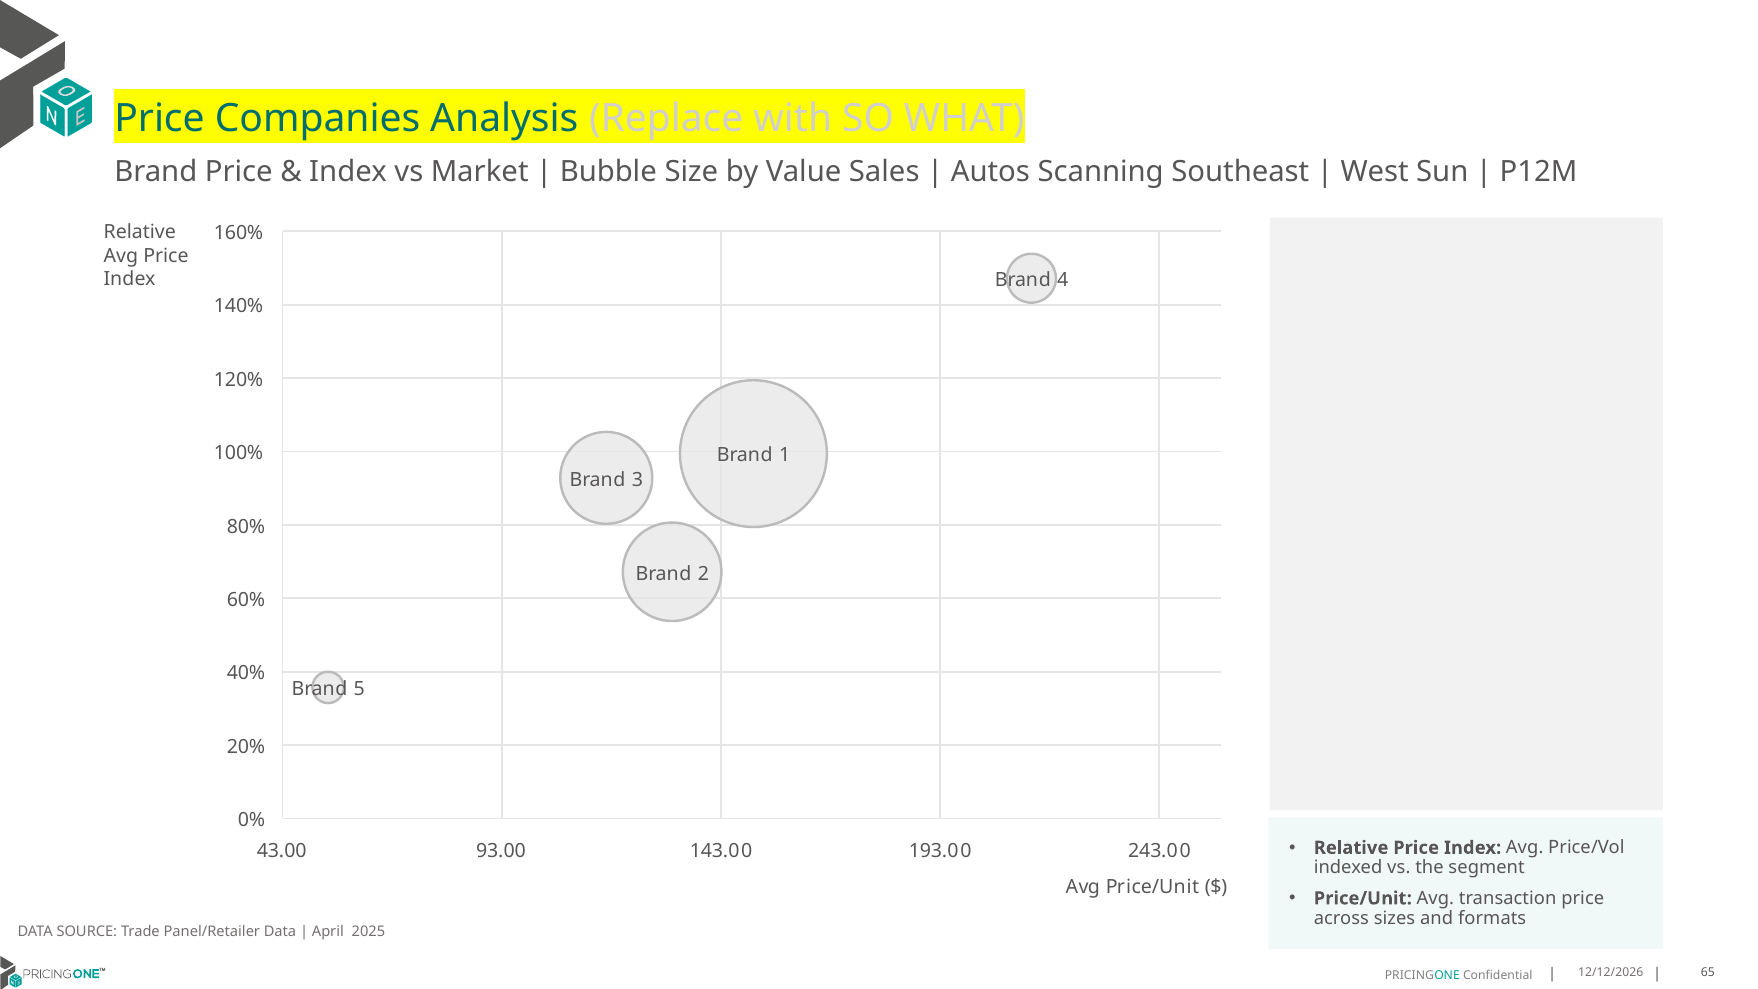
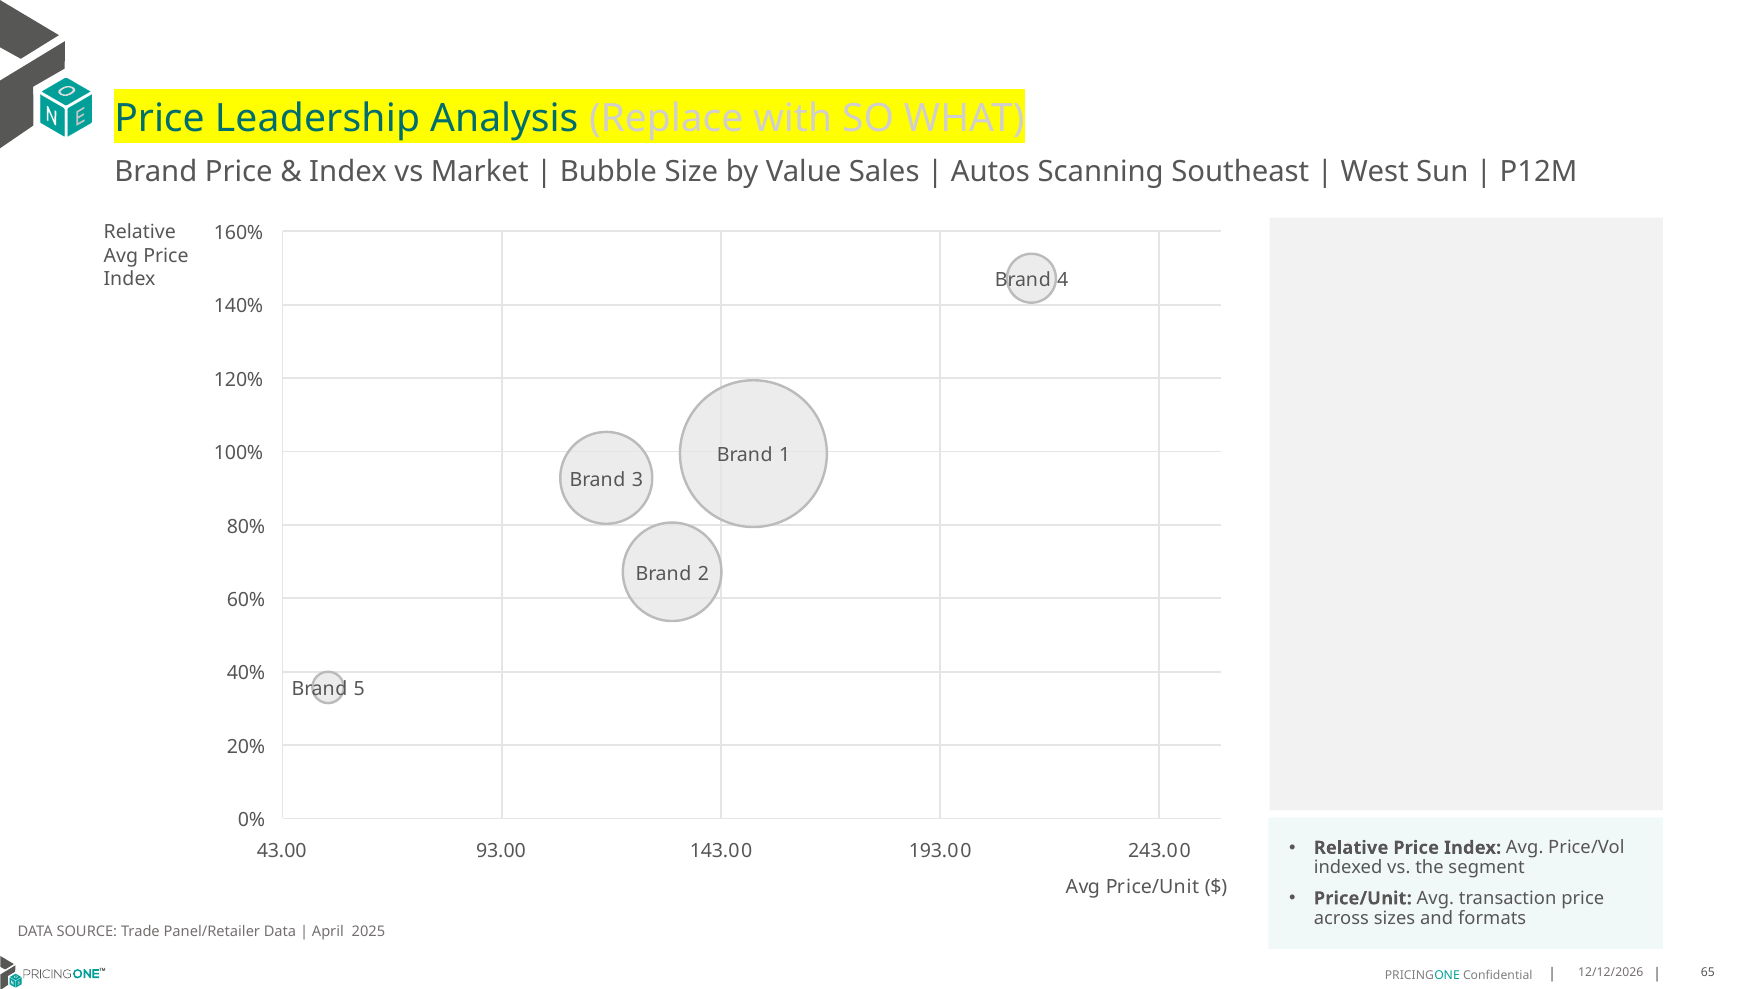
Companies: Companies -> Leadership (317, 118)
